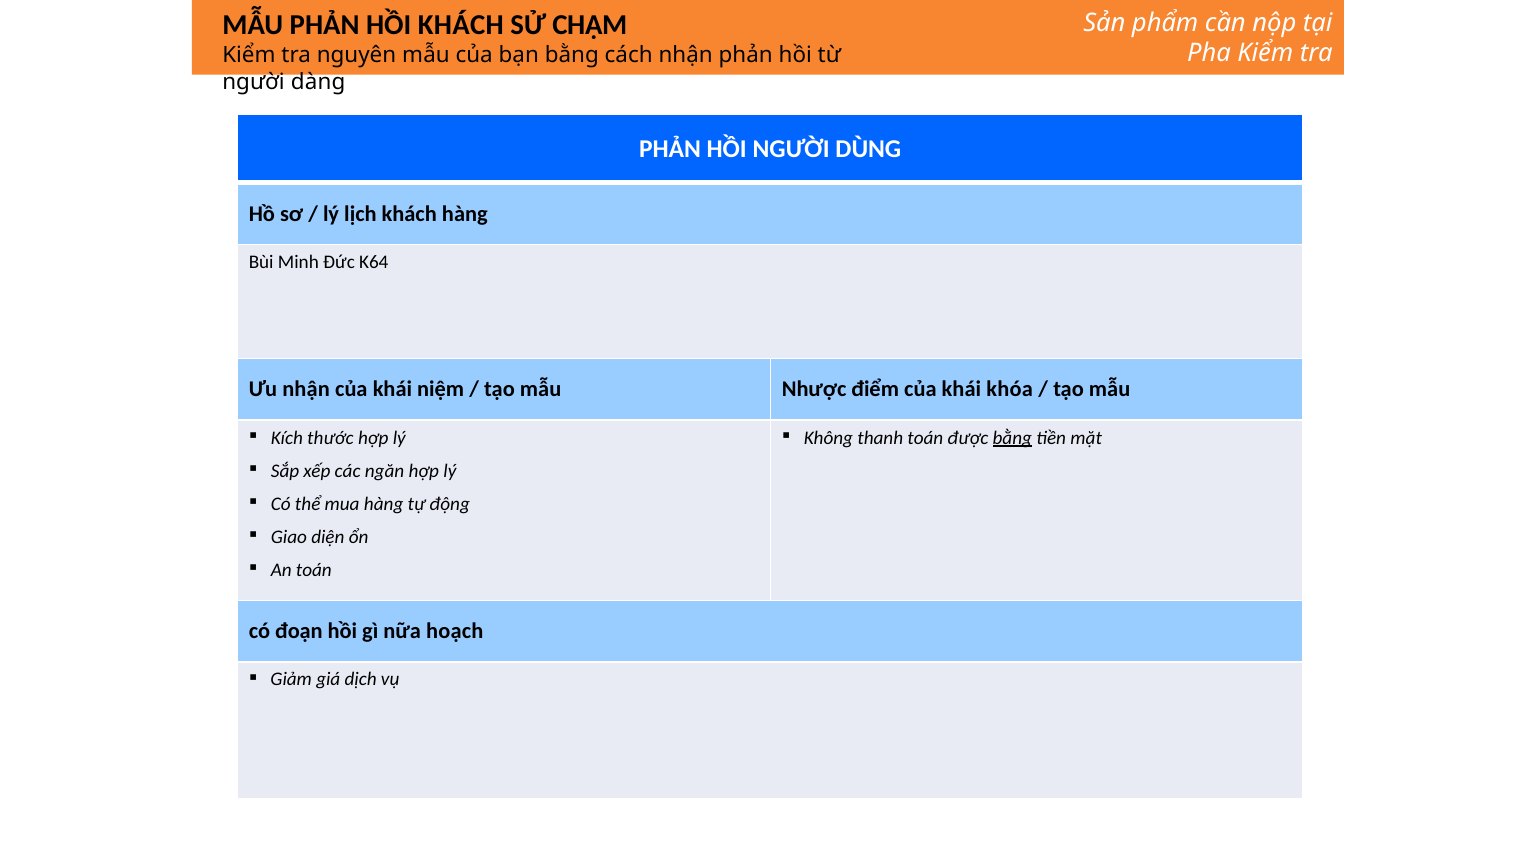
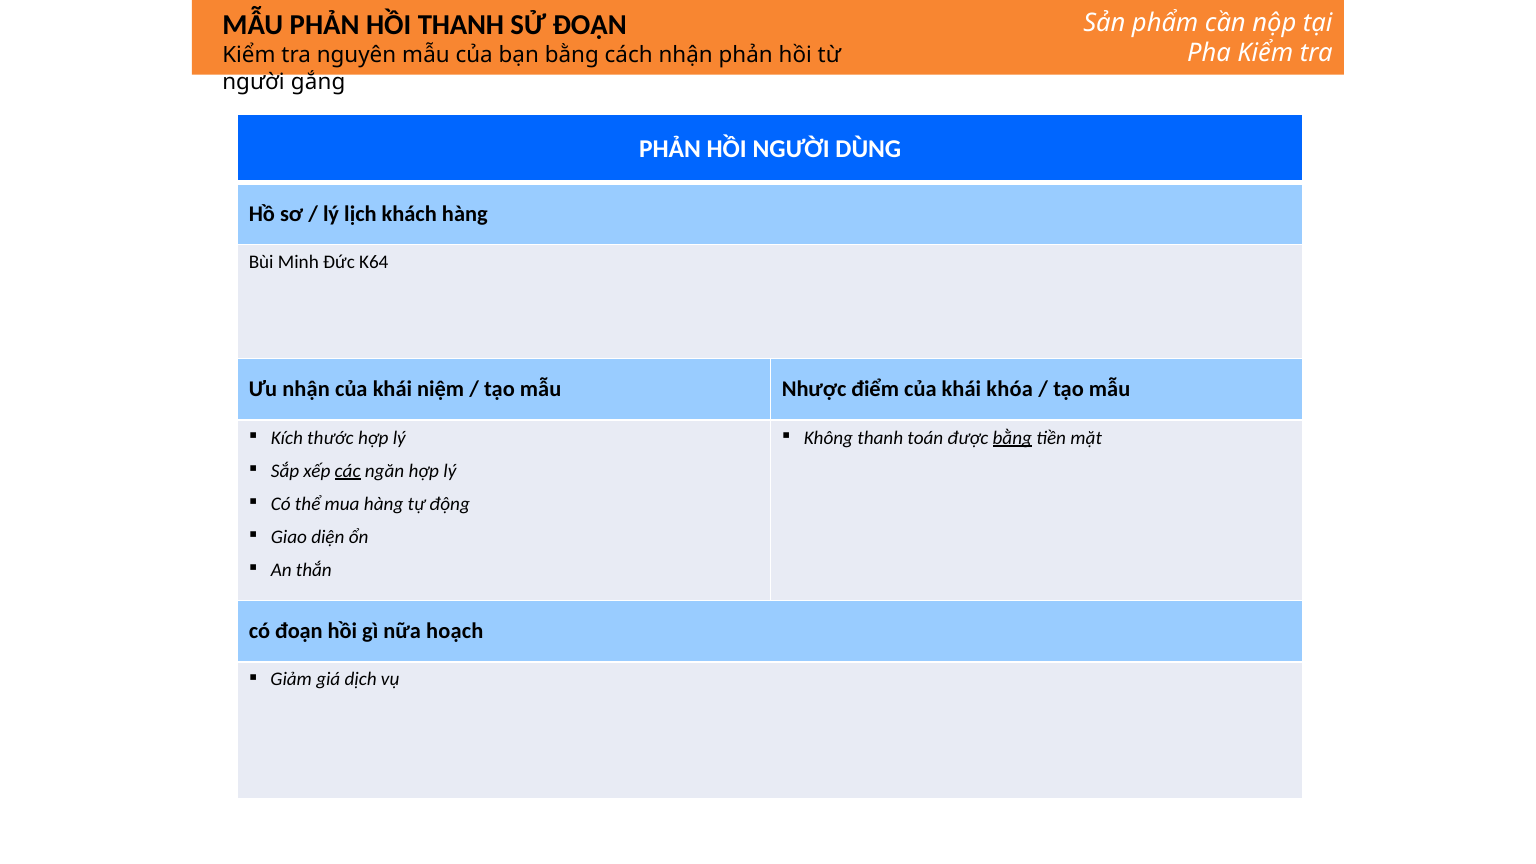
HỒI KHÁCH: KHÁCH -> THANH (461, 25)
SỬ CHẠM: CHẠM -> ĐOẠN (590, 25)
dàng: dàng -> gắng (318, 82)
các underline: none -> present (348, 471)
An toán: toán -> thắn (314, 570)
